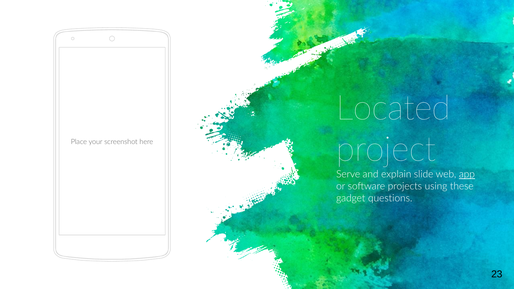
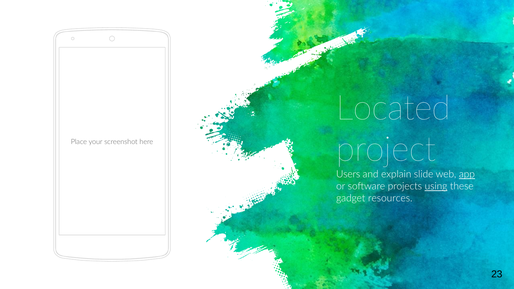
Serve: Serve -> Users (348, 174)
using underline: none -> present (436, 186)
questions: questions -> resources (390, 198)
